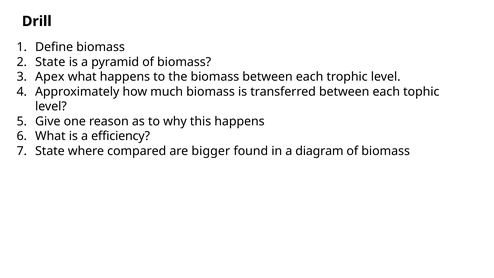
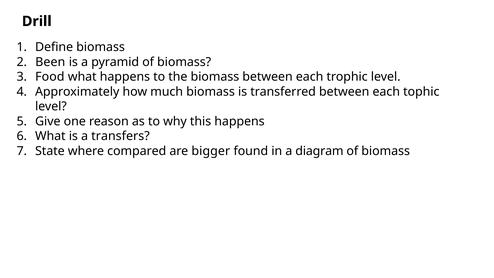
State: State -> Been (50, 62)
Apex: Apex -> Food (50, 77)
efficiency: efficiency -> transfers (120, 136)
